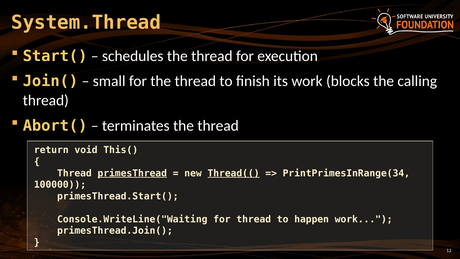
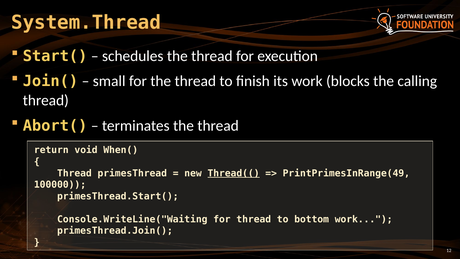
This(: This( -> When( (121, 150)
primesThread underline: present -> none (132, 173)
PrintPrimesInRange(34: PrintPrimesInRange(34 -> PrintPrimesInRange(49 (346, 173)
happen: happen -> bottom (312, 219)
